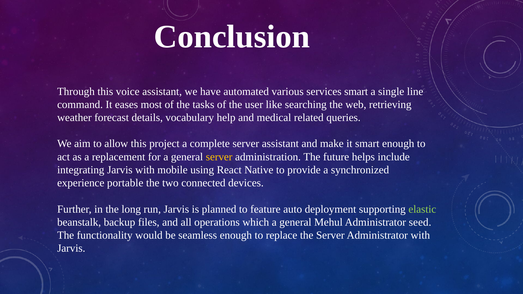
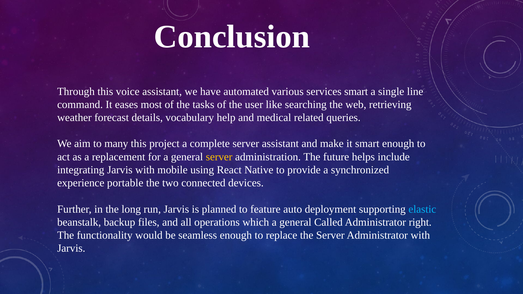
allow: allow -> many (116, 144)
elastic colour: light green -> light blue (422, 209)
Mehul: Mehul -> Called (328, 222)
seed: seed -> right (420, 222)
